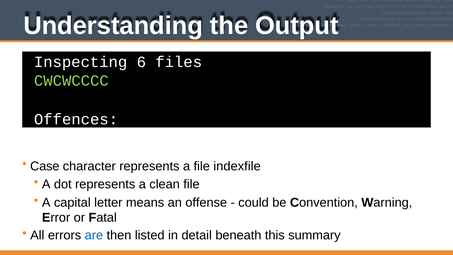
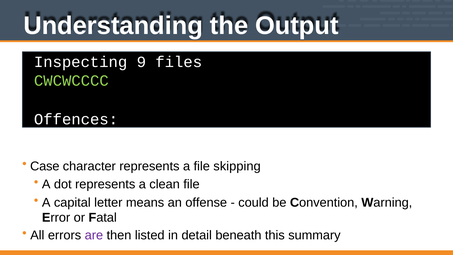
6: 6 -> 9 (141, 62)
indexfile: indexfile -> skipping (237, 166)
are colour: blue -> purple (94, 235)
